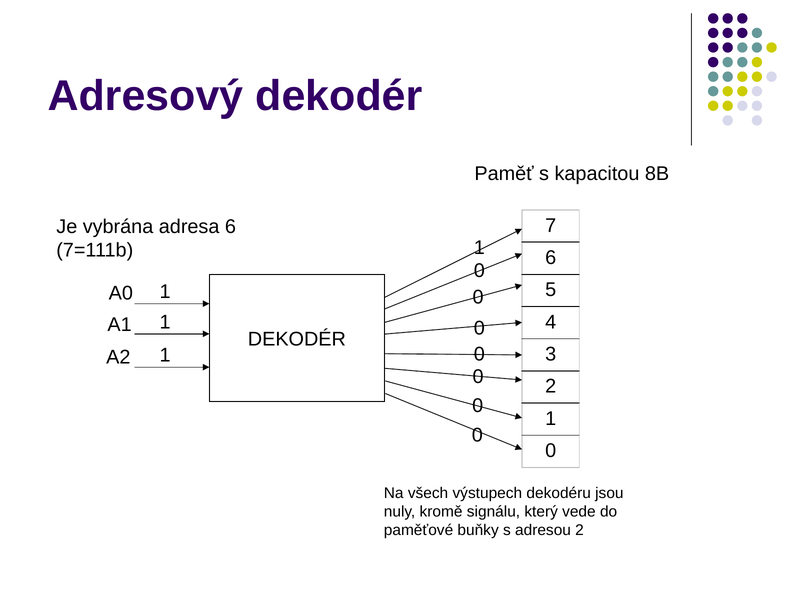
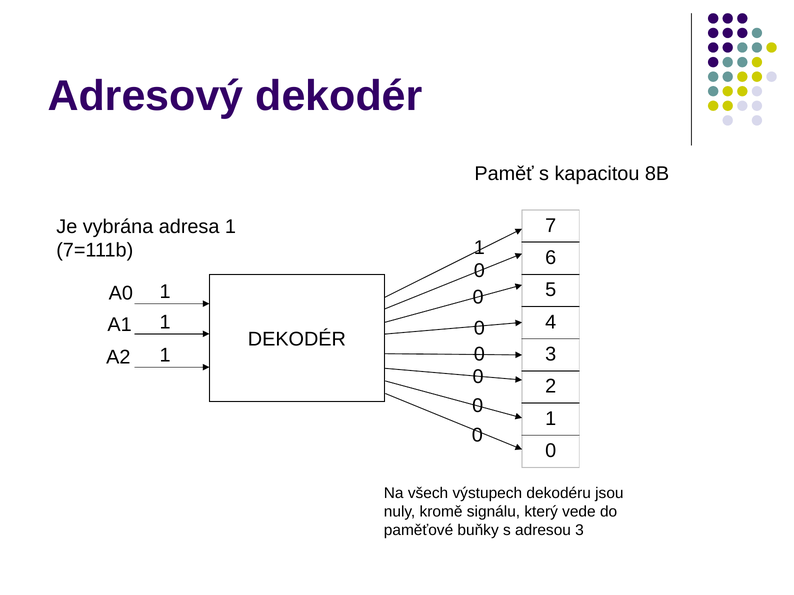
adresa 6: 6 -> 1 (230, 227)
adresou 2: 2 -> 3 (579, 531)
